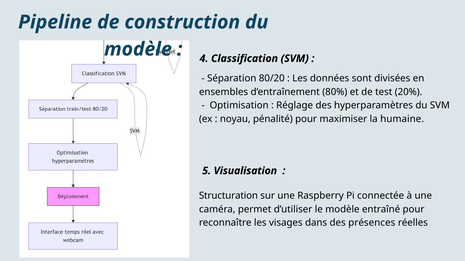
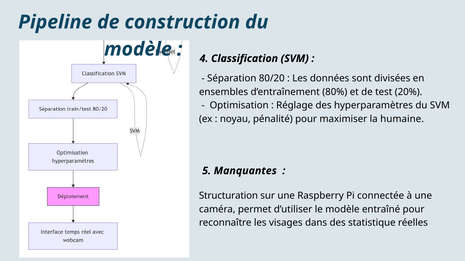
Visualisation: Visualisation -> Manquantes (245, 171)
présences: présences -> statistique (372, 223)
